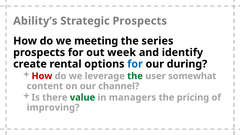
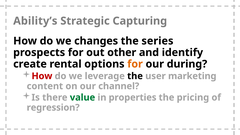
Strategic Prospects: Prospects -> Capturing (140, 21)
meeting: meeting -> changes (96, 41)
week: week -> other (122, 52)
for colour: blue -> orange (135, 64)
the colour: green -> black (135, 76)
somewhat: somewhat -> marketing (192, 76)
managers: managers -> properties (133, 97)
improving: improving -> regression (53, 108)
